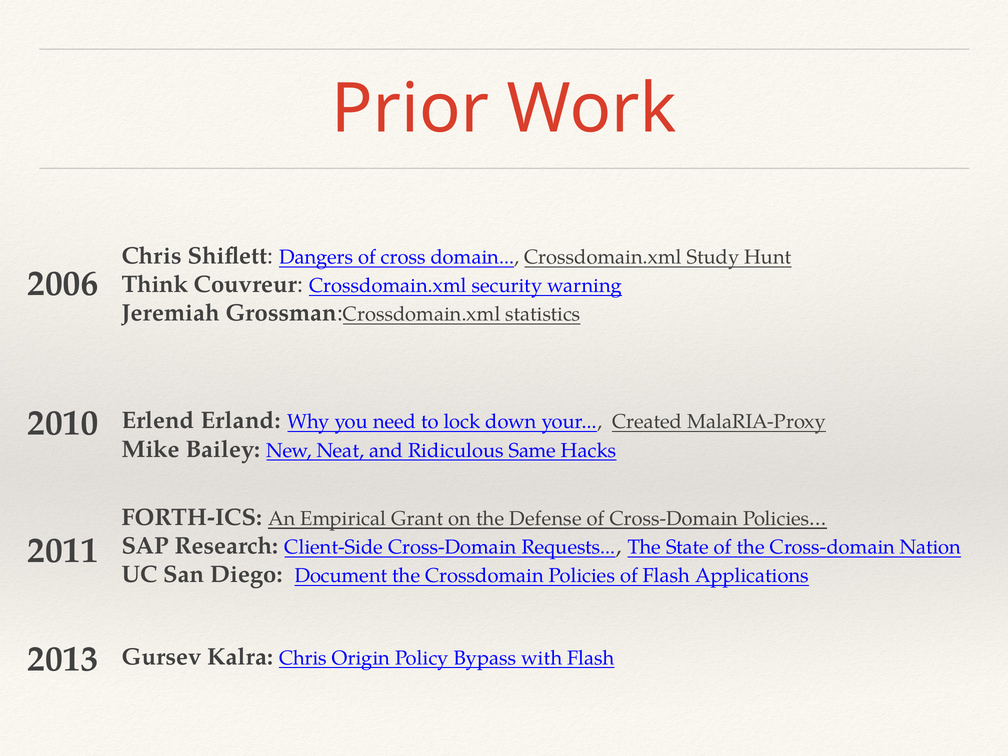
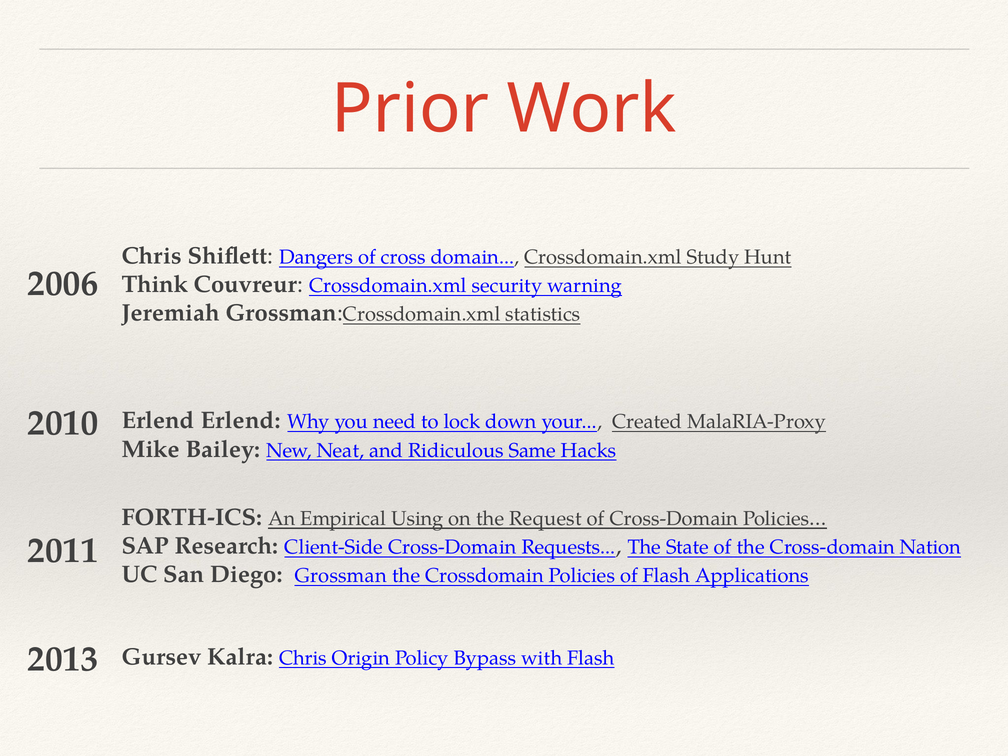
Erlend Erland: Erland -> Erlend (241, 421)
Grant: Grant -> Using (417, 519)
Defense: Defense -> Request (545, 519)
Diego Document: Document -> Grossman (341, 576)
